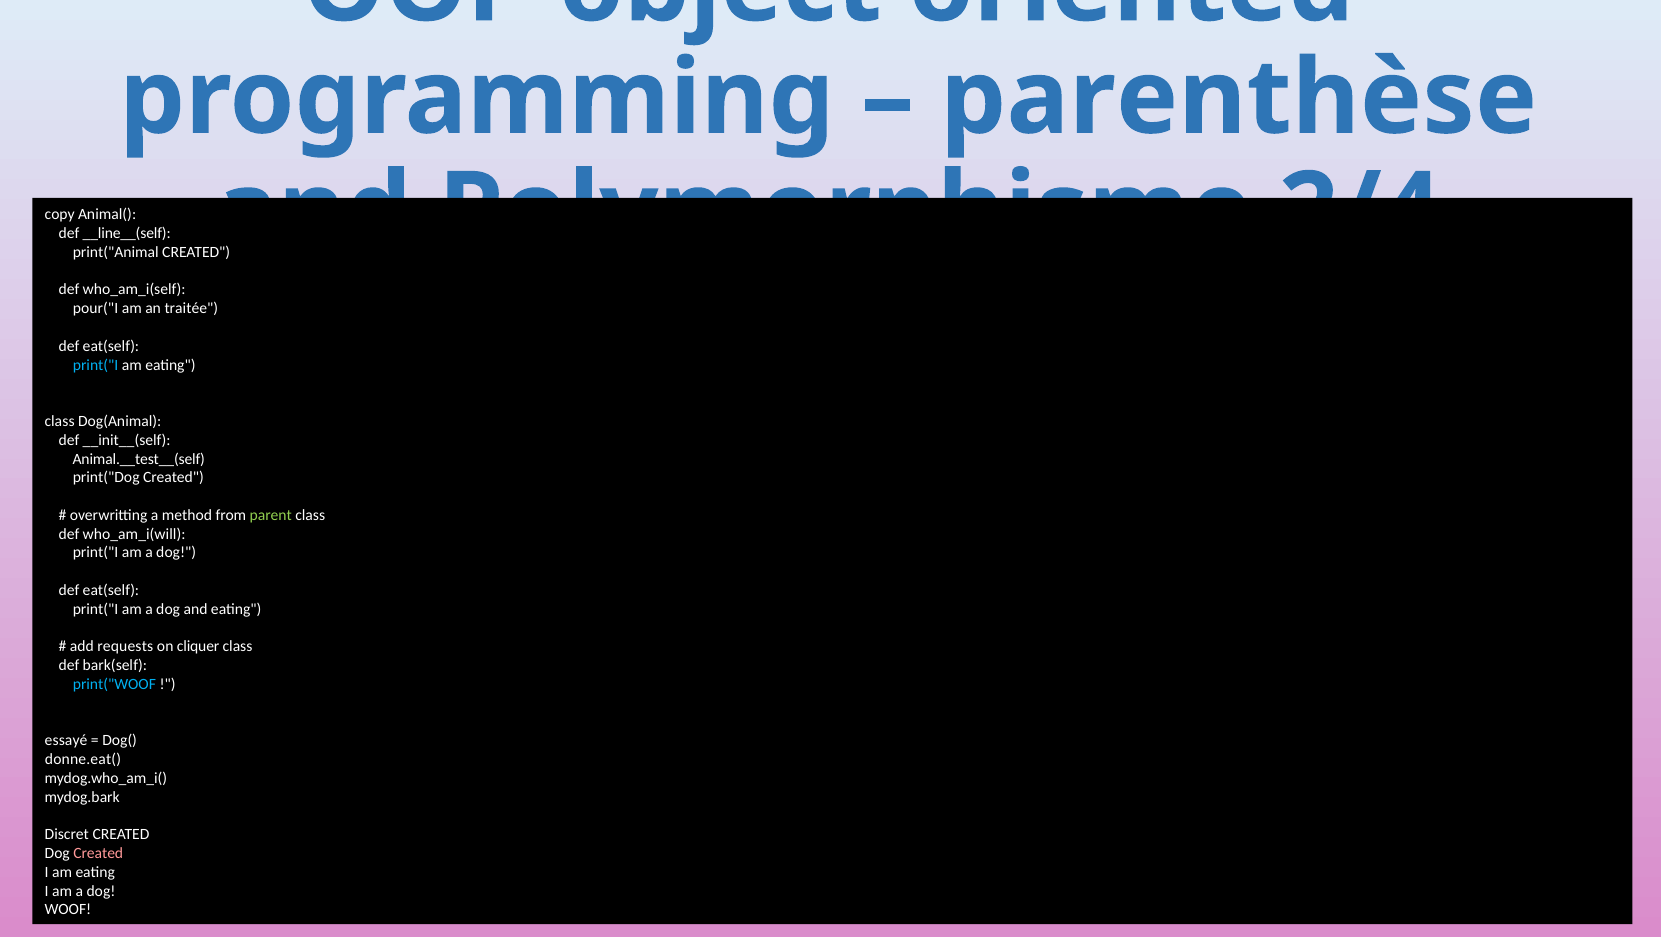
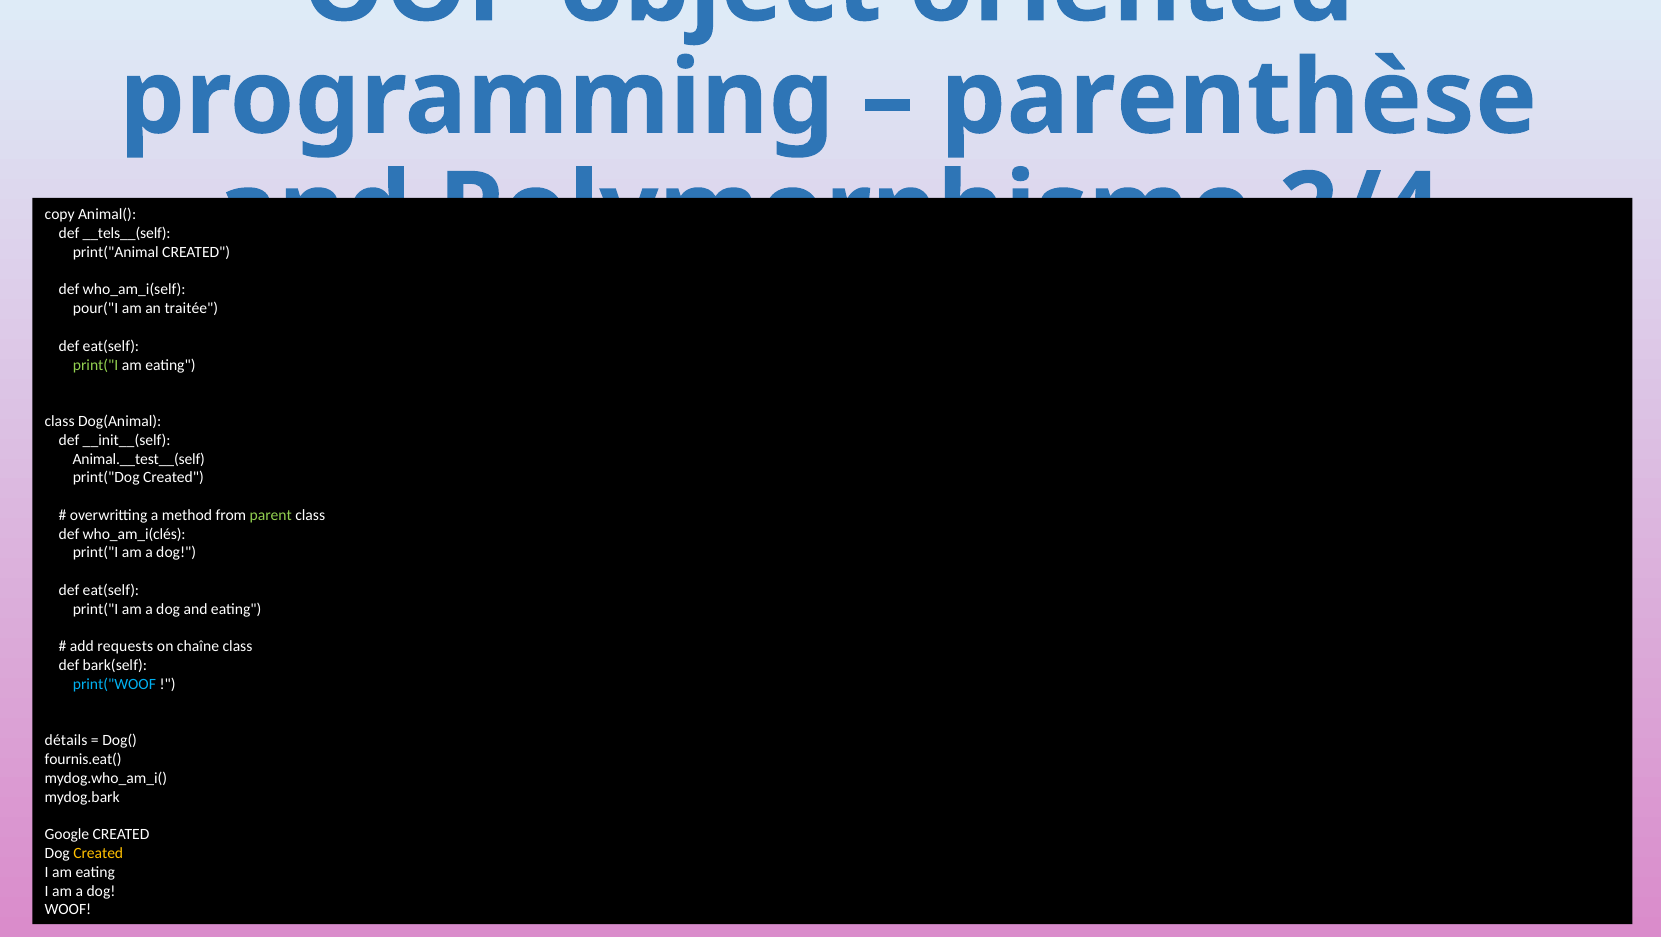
__line__(self: __line__(self -> __tels__(self (127, 233)
print("I colour: light blue -> light green (96, 365)
who_am_i(will: who_am_i(will -> who_am_i(clés (134, 534)
cliquer: cliquer -> chaîne (198, 646)
essayé: essayé -> détails (66, 740)
donne.eat(: donne.eat( -> fournis.eat( (83, 759)
Discret: Discret -> Google (67, 834)
Created colour: pink -> yellow (98, 853)
